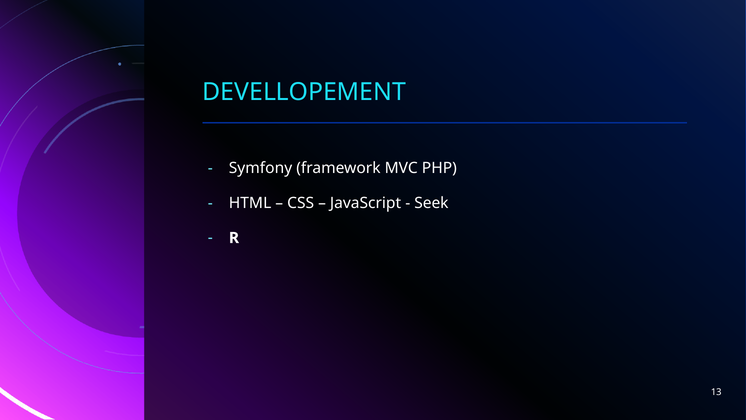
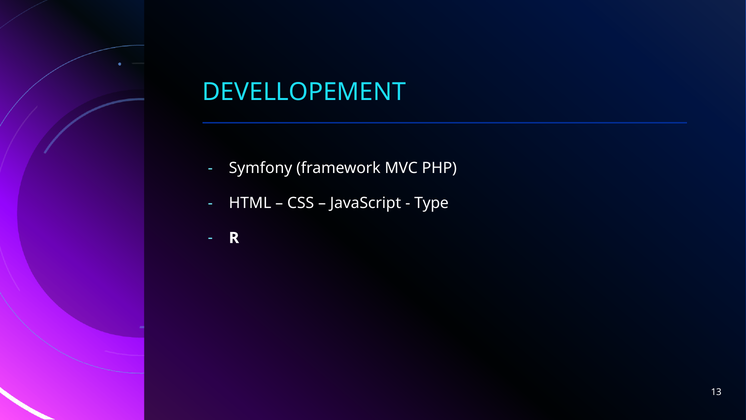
Seek: Seek -> Type (431, 203)
